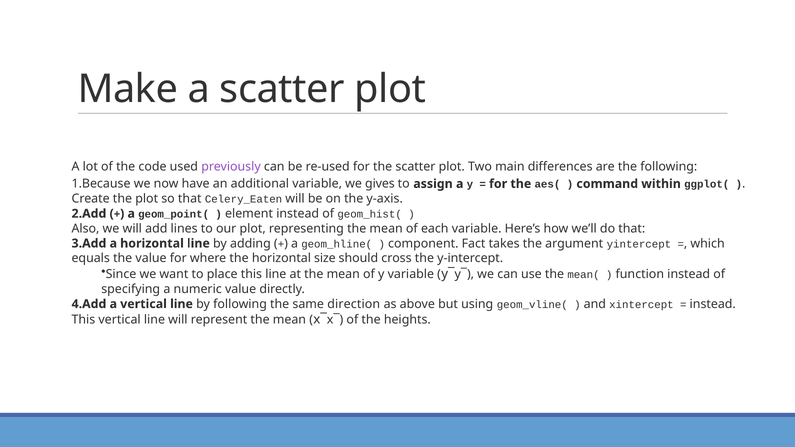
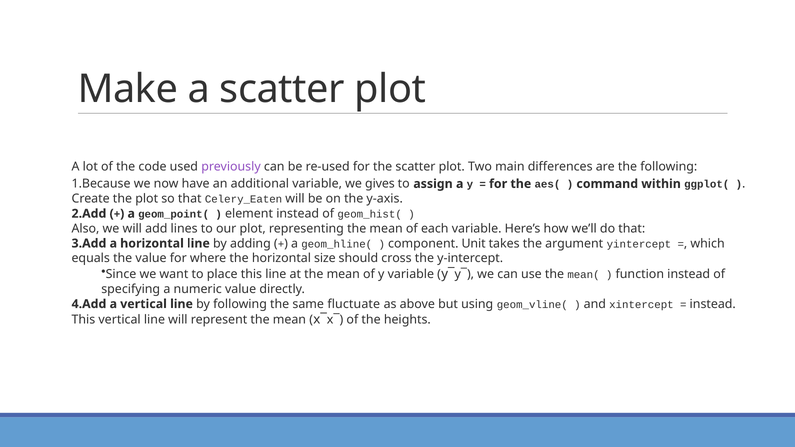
Fact: Fact -> Unit (474, 244)
direction: direction -> fluctuate (354, 304)
